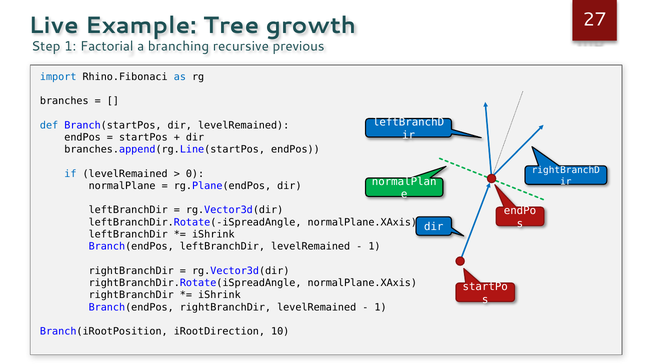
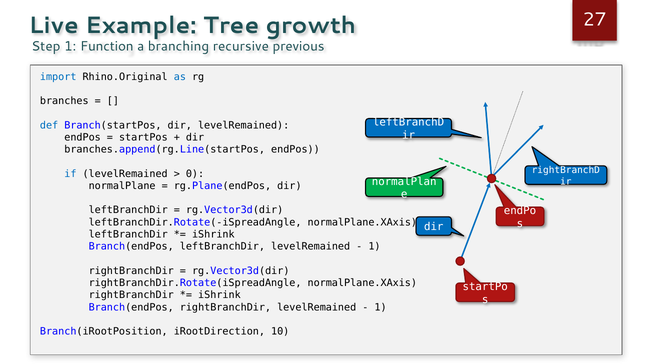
Factorial: Factorial -> Function (107, 46)
Rhino.Fibonaci: Rhino.Fibonaci -> Rhino.Original (125, 77)
